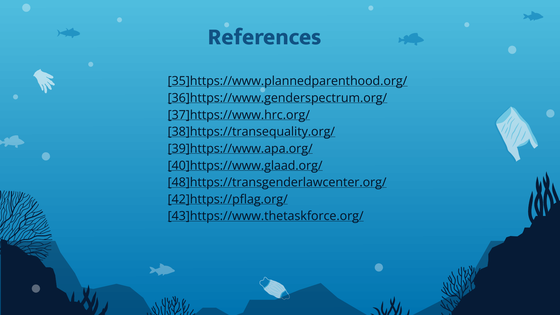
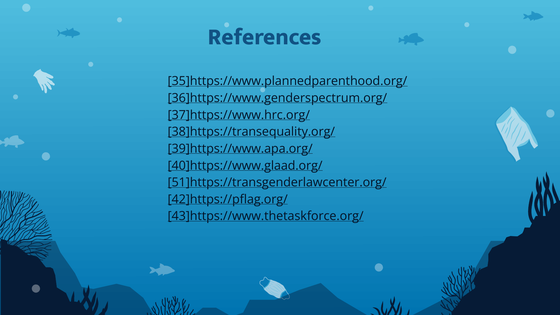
48]https://transgenderlawcenter.org/: 48]https://transgenderlawcenter.org/ -> 51]https://transgenderlawcenter.org/ (277, 182)
